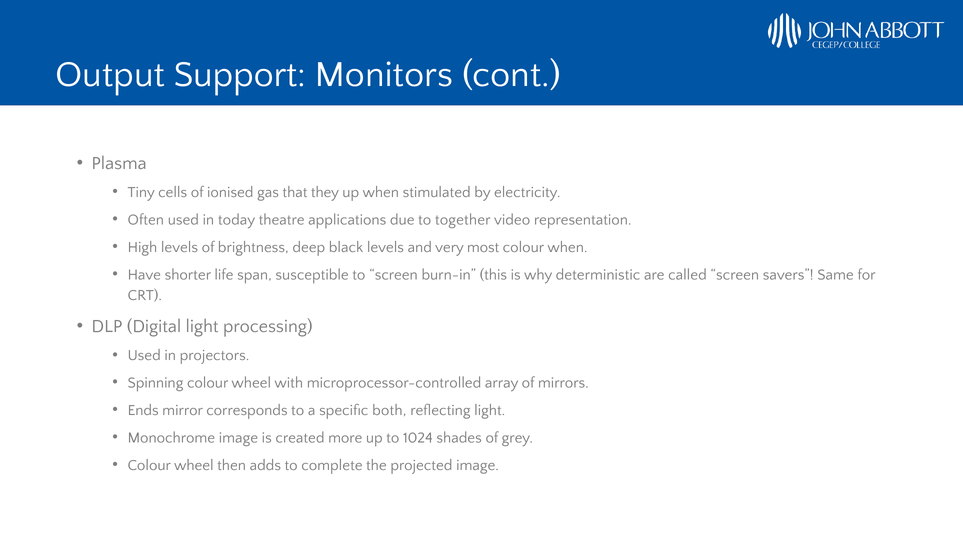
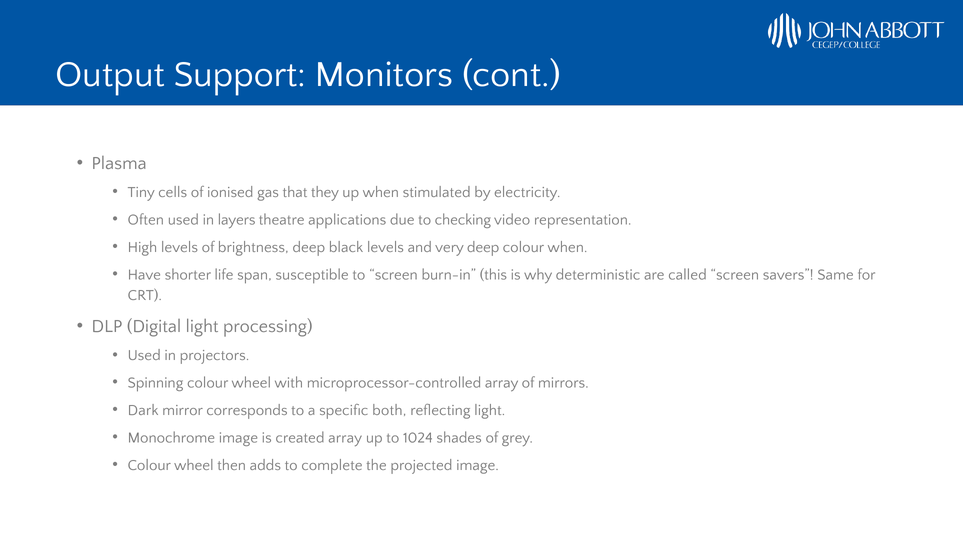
today: today -> layers (237, 220)
together: together -> checking (463, 220)
very most: most -> deep (483, 247)
Ends: Ends -> Dark (143, 410)
created more: more -> array (345, 437)
